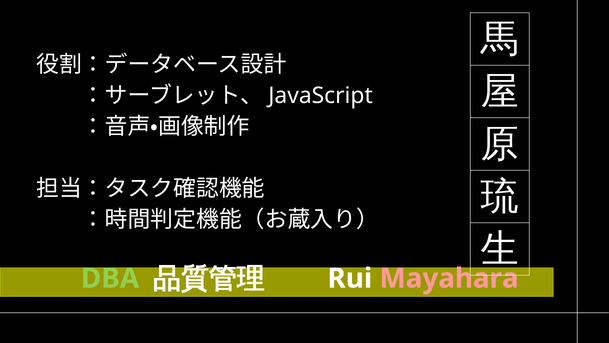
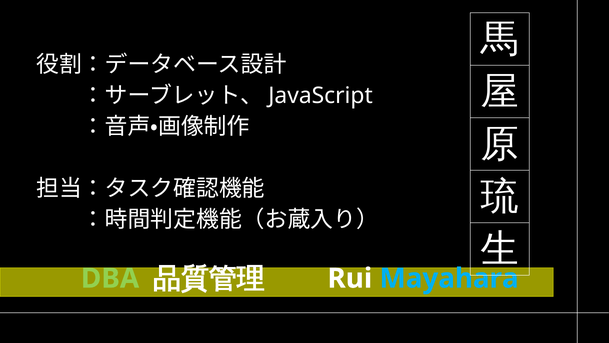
Mayahara colour: pink -> light blue (449, 278)
